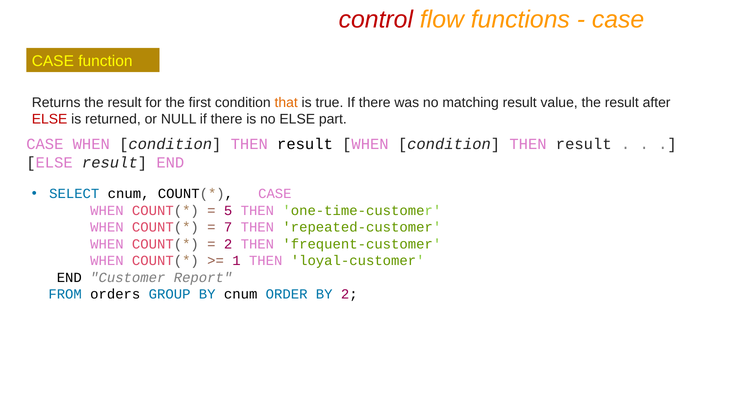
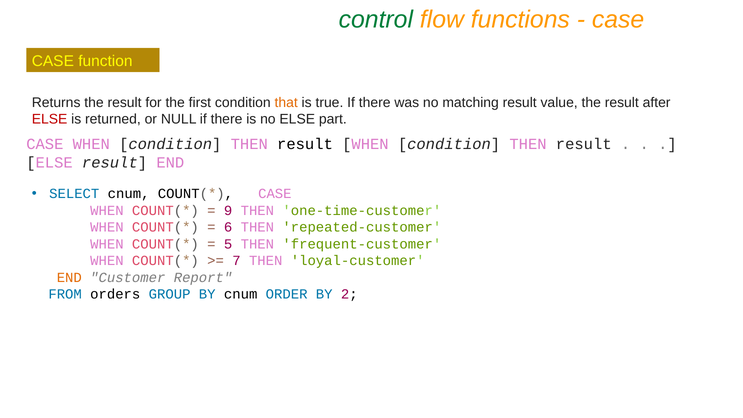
control colour: red -> green (376, 19)
5: 5 -> 9 (228, 210)
7: 7 -> 6 (228, 227)
2: 2 -> 5 (228, 244)
1: 1 -> 7 (236, 261)
END colour: black -> orange (69, 277)
